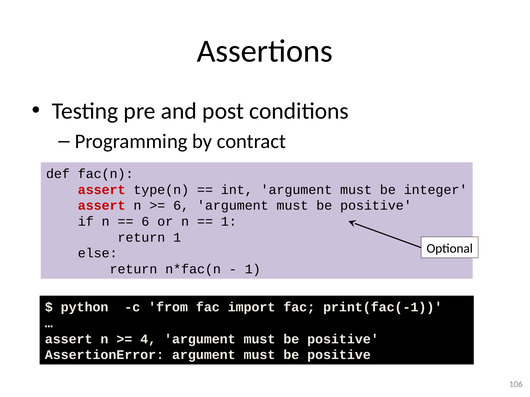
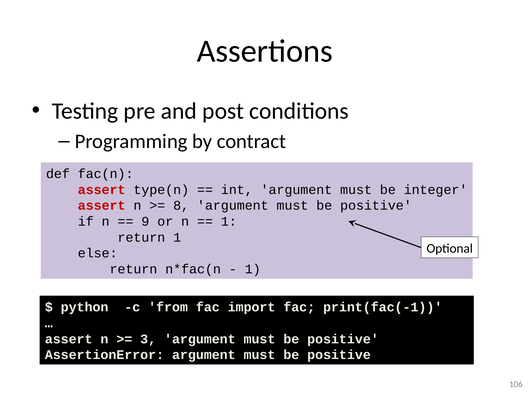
6: 6 -> 8 (181, 206)
6: 6 -> 9 (145, 222)
4: 4 -> 3 (148, 339)
